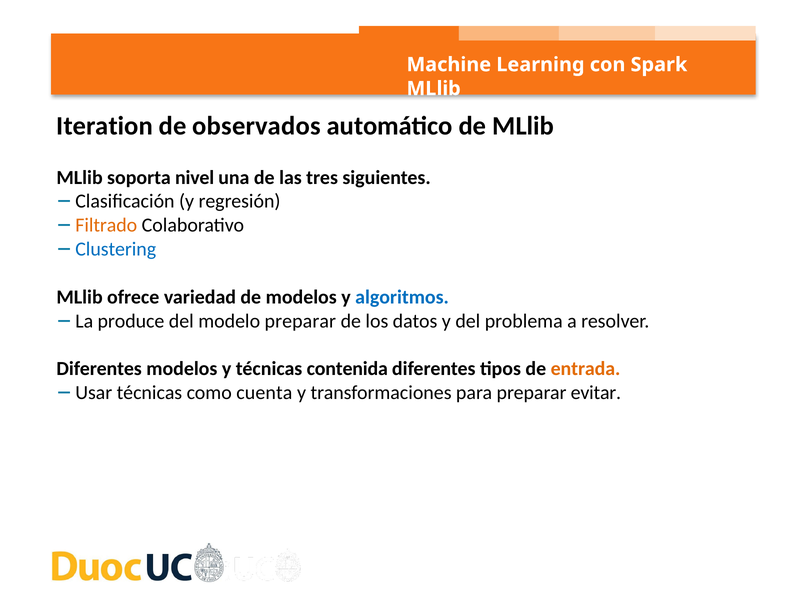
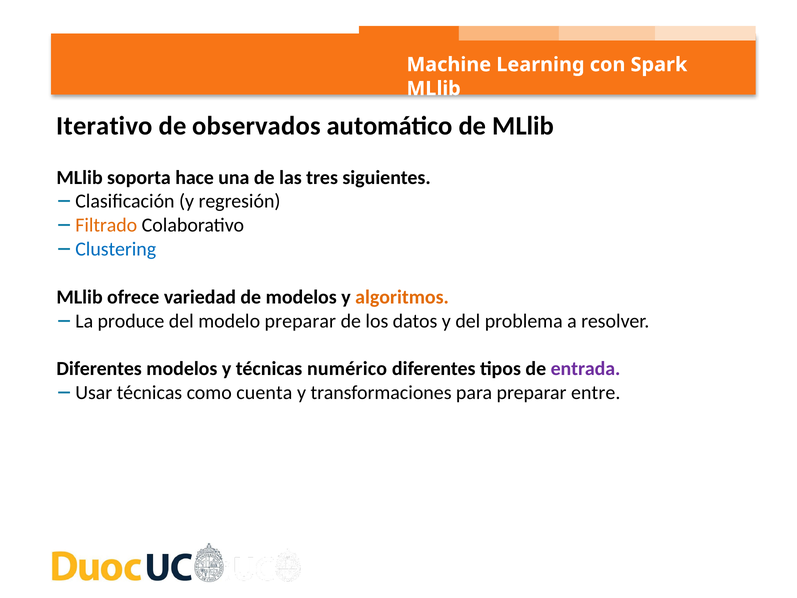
Iteration: Iteration -> Iterativo (105, 126)
nivel: nivel -> hace (195, 177)
algoritmos colour: blue -> orange (402, 297)
contenida: contenida -> numérico (347, 369)
entrada colour: orange -> purple (586, 369)
evitar: evitar -> entre (596, 393)
